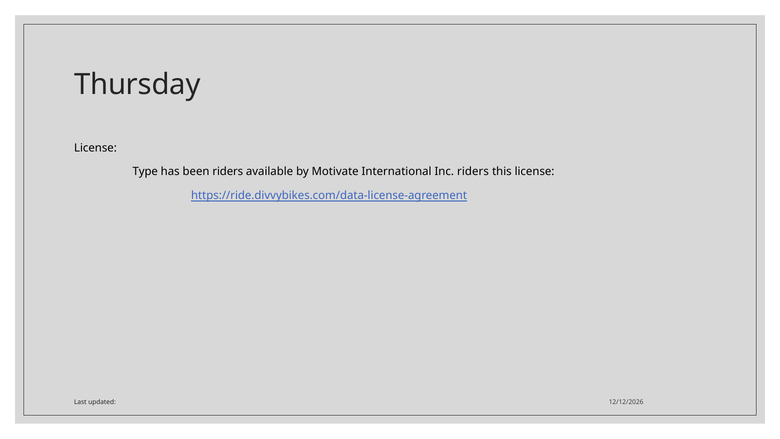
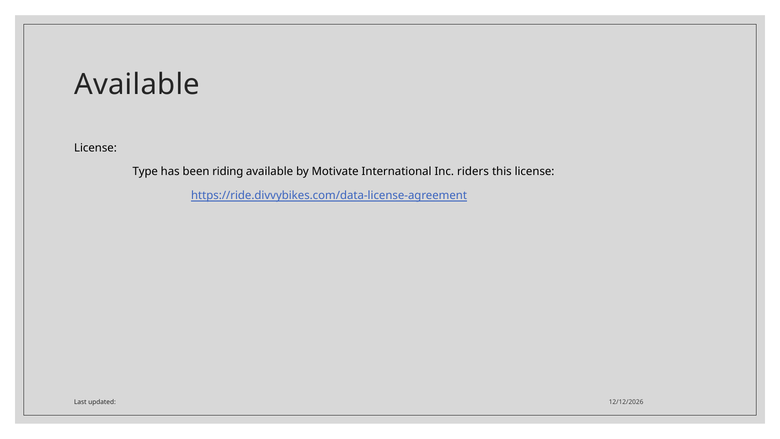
Thursday: Thursday -> Available (137, 85)
been riders: riders -> riding (228, 172)
